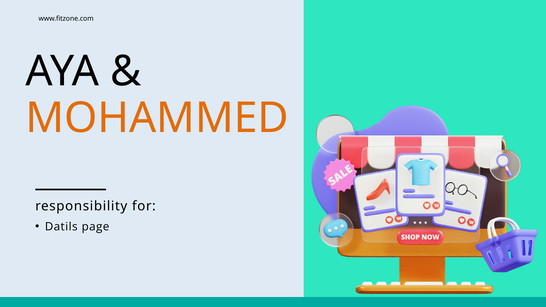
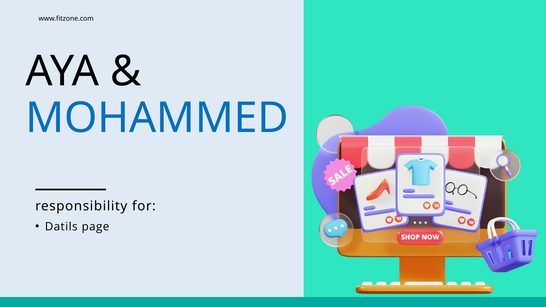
MOHAMMED colour: orange -> blue (157, 118)
